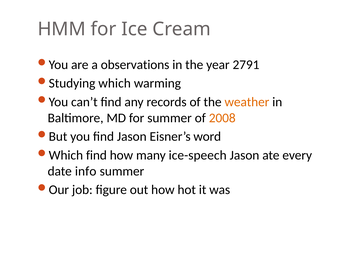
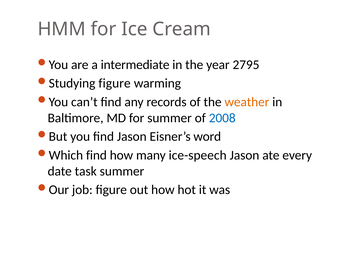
observations: observations -> intermediate (135, 65)
2791: 2791 -> 2795 (246, 65)
which: which -> figure (115, 83)
2008 colour: orange -> blue (222, 118)
info: info -> task (86, 171)
